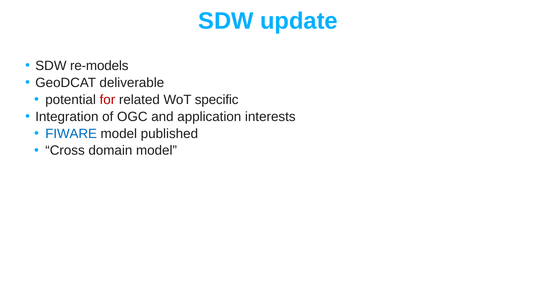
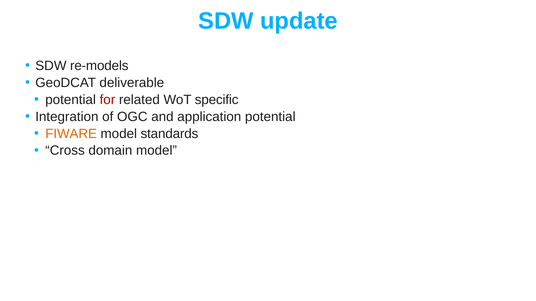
application interests: interests -> potential (270, 117)
FIWARE colour: blue -> orange (71, 134)
published: published -> standards (169, 134)
